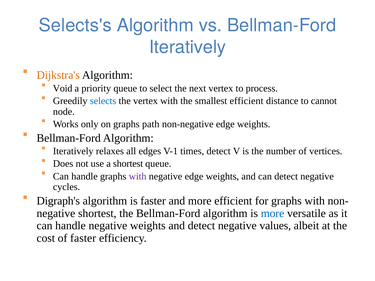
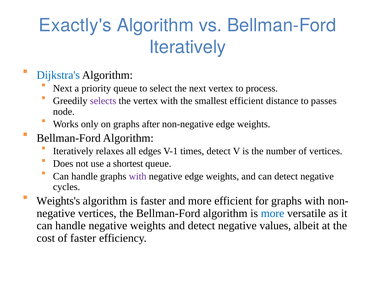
Selects's: Selects's -> Exactly's (75, 25)
Dijkstra's colour: orange -> blue (58, 75)
Void: Void -> Next (63, 88)
selects colour: blue -> purple (103, 101)
cannot: cannot -> passes (324, 101)
path: path -> after (151, 124)
Digraph's: Digraph's -> Weights's (58, 201)
negative shortest: shortest -> vertices (97, 213)
